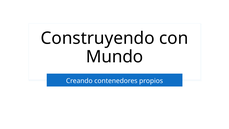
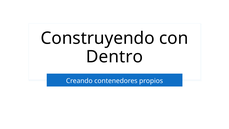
Mundo: Mundo -> Dentro (114, 57)
